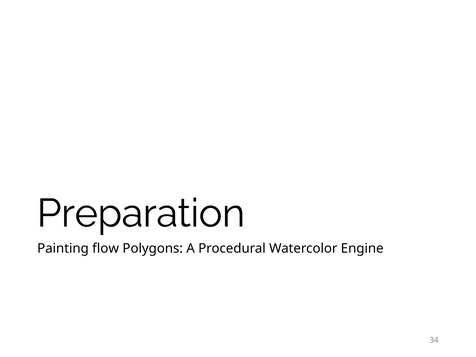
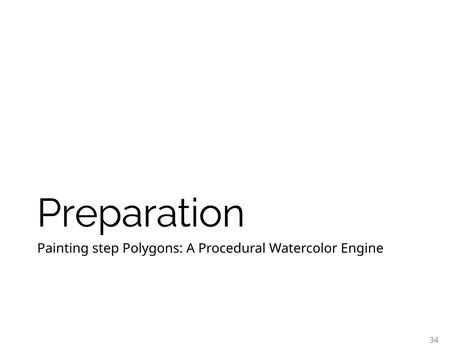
flow: flow -> step (106, 248)
